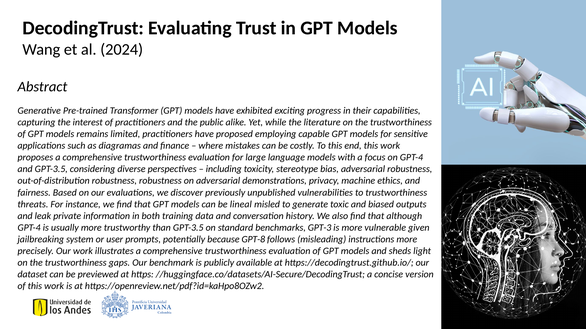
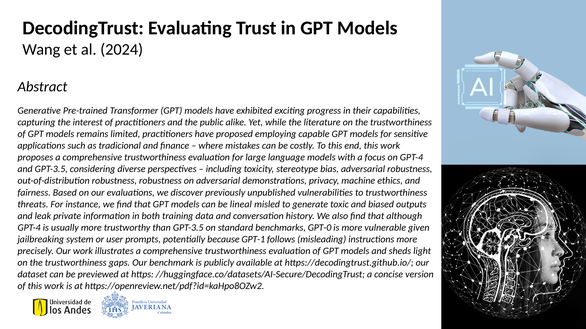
diagramas: diagramas -> tradicional (120, 146)
GPT-3: GPT-3 -> GPT-0 (320, 228)
GPT-8: GPT-8 -> GPT-1 (253, 240)
